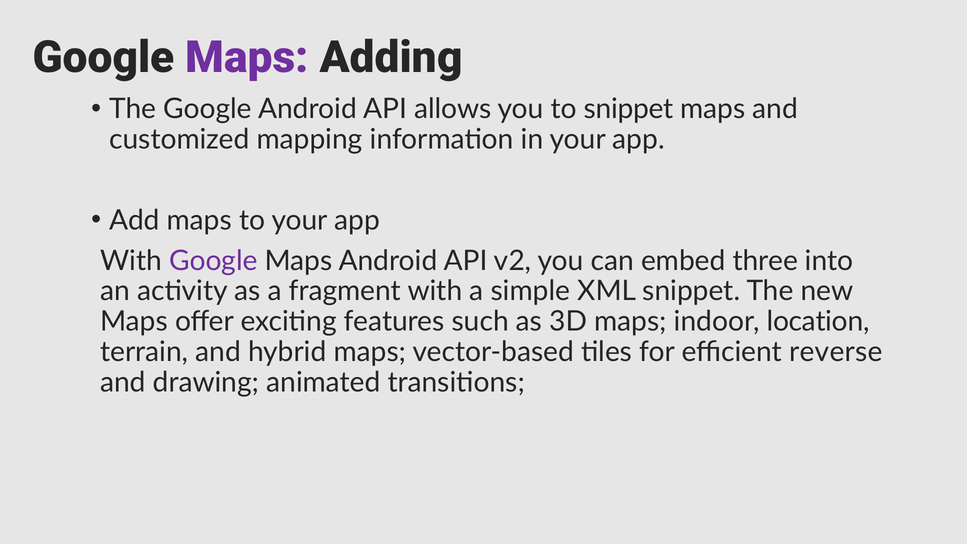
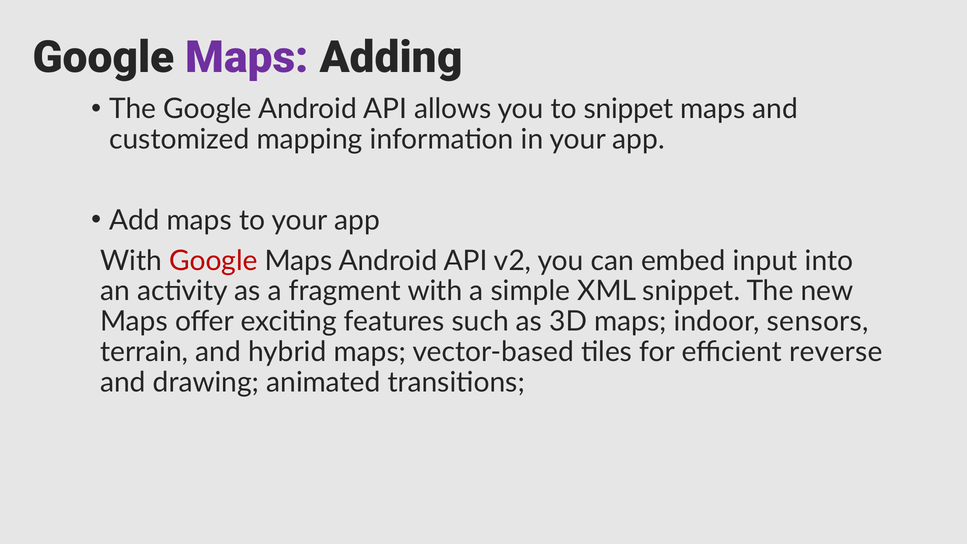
Google colour: purple -> red (213, 261)
three: three -> input (765, 261)
location: location -> sensors (818, 322)
